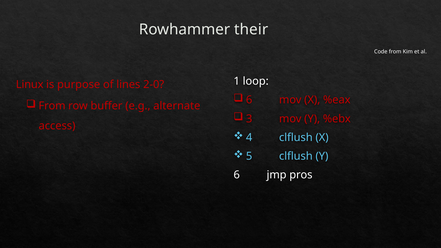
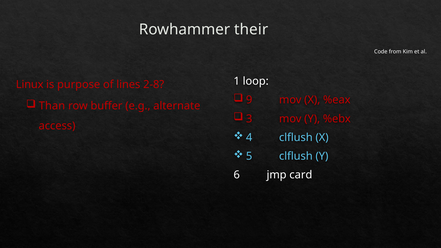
2-0: 2-0 -> 2-8 (154, 85)
6: 6 -> 9 (249, 100)
From: From -> Than (52, 106)
pros: pros -> card (301, 175)
